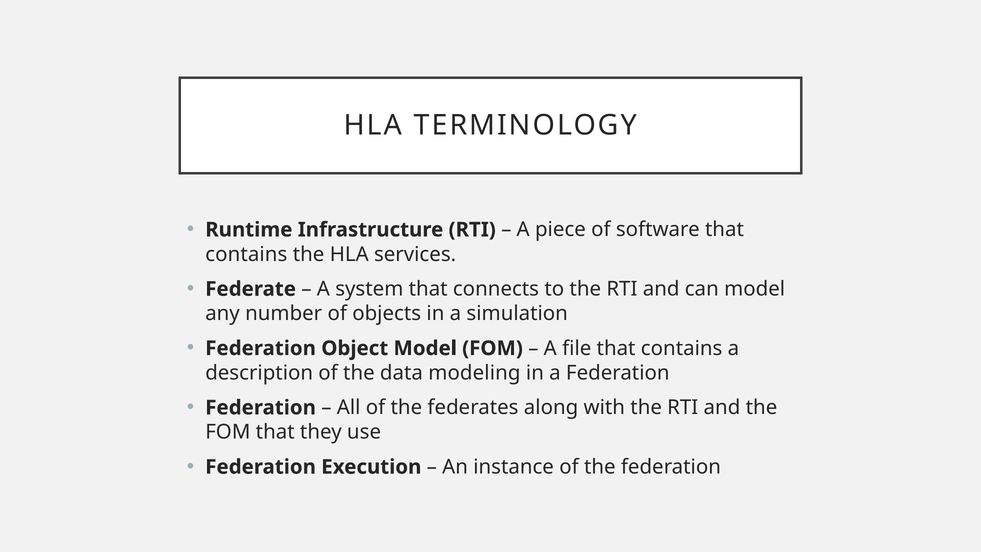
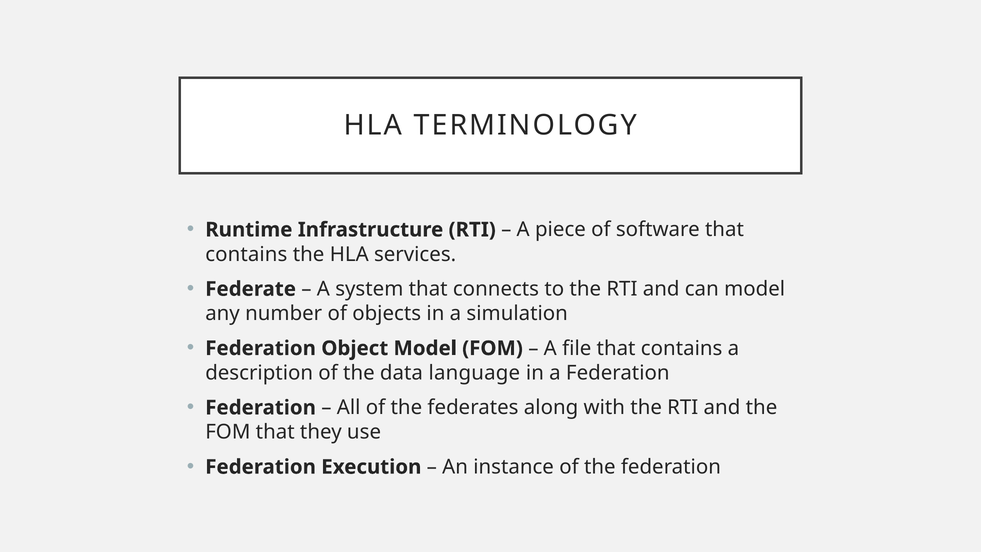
modeling: modeling -> language (474, 373)
